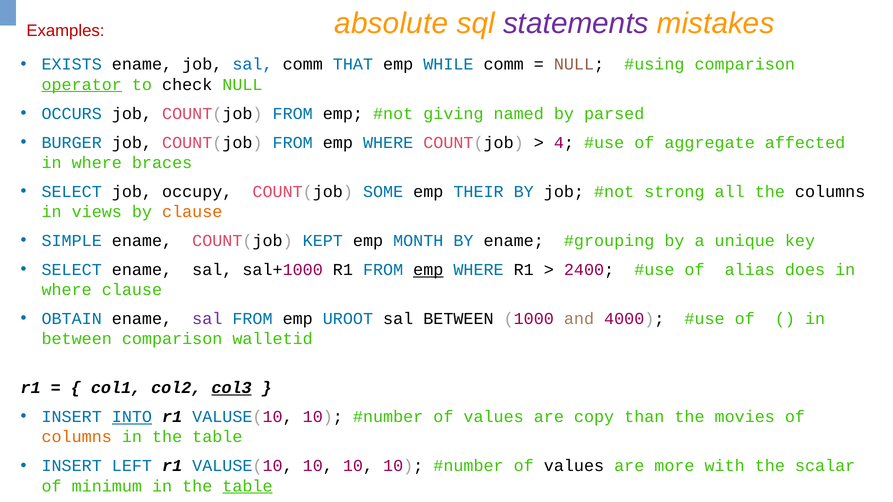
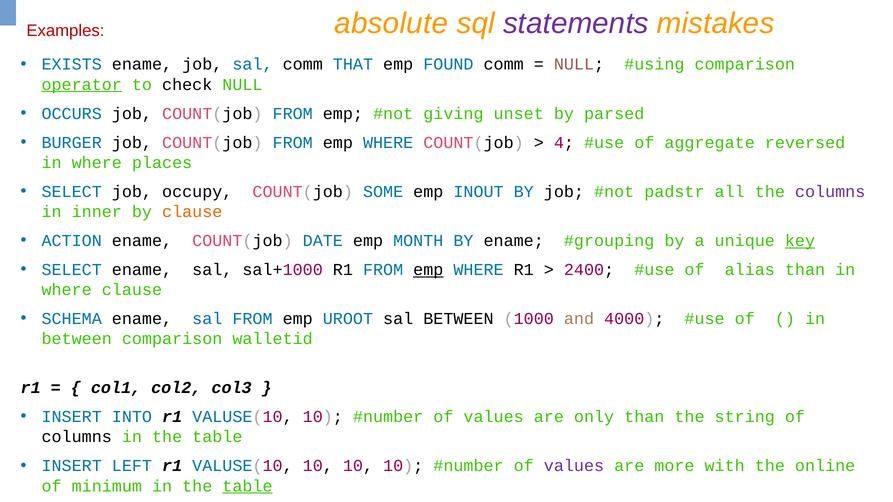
WHILE: WHILE -> FOUND (448, 65)
named: named -> unset (519, 114)
affected: affected -> reversed (805, 143)
braces: braces -> places (162, 163)
THEIR: THEIR -> INOUT (479, 192)
strong: strong -> padstr (674, 192)
columns colour: black -> purple (830, 192)
views: views -> inner (97, 212)
SIMPLE: SIMPLE -> ACTION (72, 241)
KEPT: KEPT -> DATE (323, 241)
key underline: none -> present (800, 241)
alias does: does -> than (805, 270)
OBTAIN: OBTAIN -> SCHEMA (72, 319)
sal colour: purple -> blue (207, 319)
col3 underline: present -> none (232, 388)
INTO underline: present -> none (132, 417)
copy: copy -> only (594, 417)
movies: movies -> string (745, 417)
columns colour: orange -> black (77, 437)
values colour: black -> purple (574, 466)
scalar: scalar -> online (825, 466)
